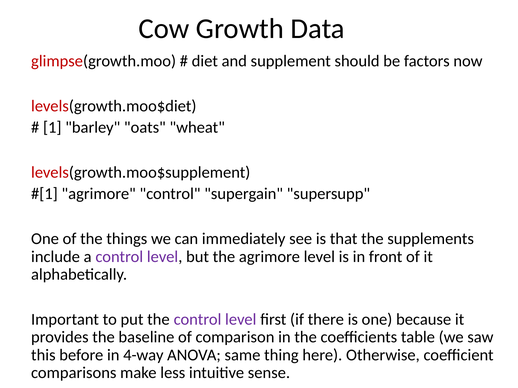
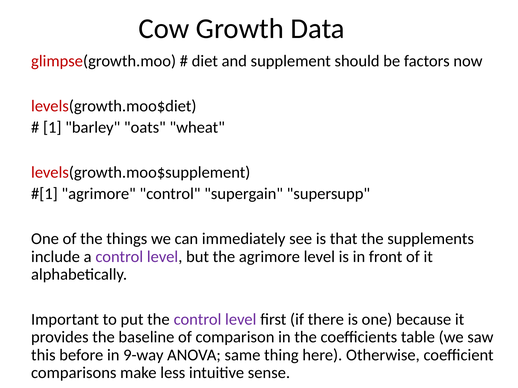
4-way: 4-way -> 9-way (143, 355)
